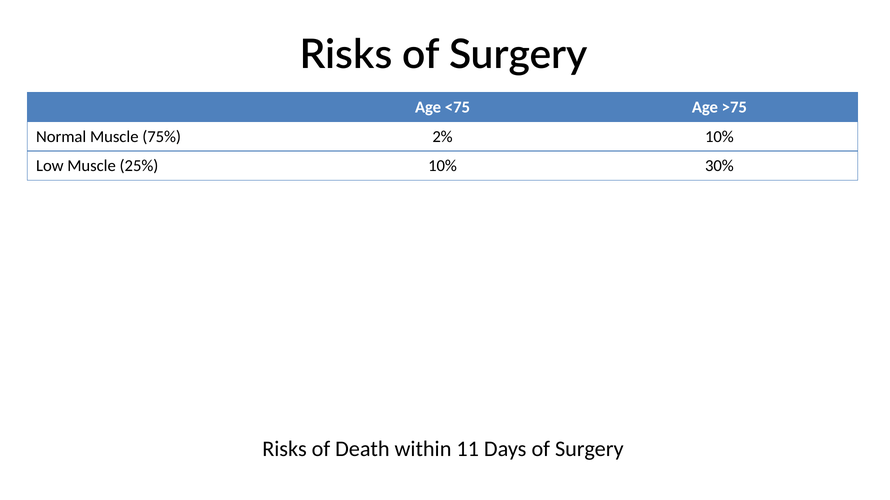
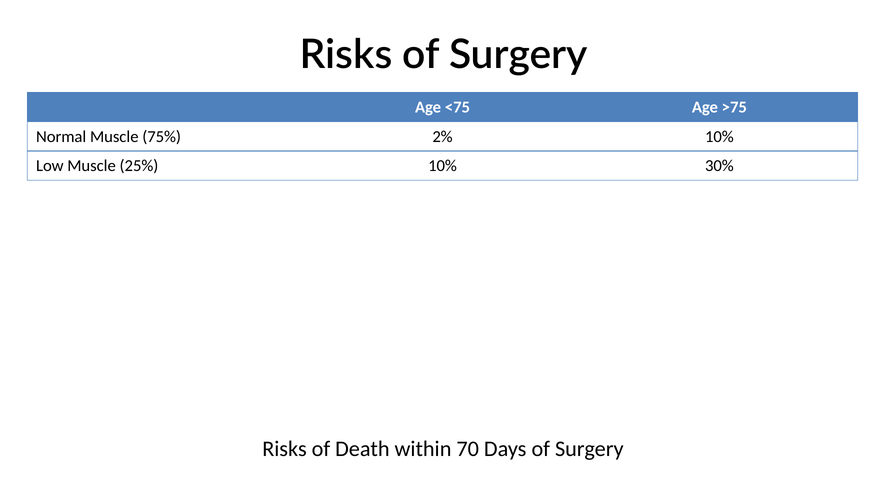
11: 11 -> 70 (468, 449)
